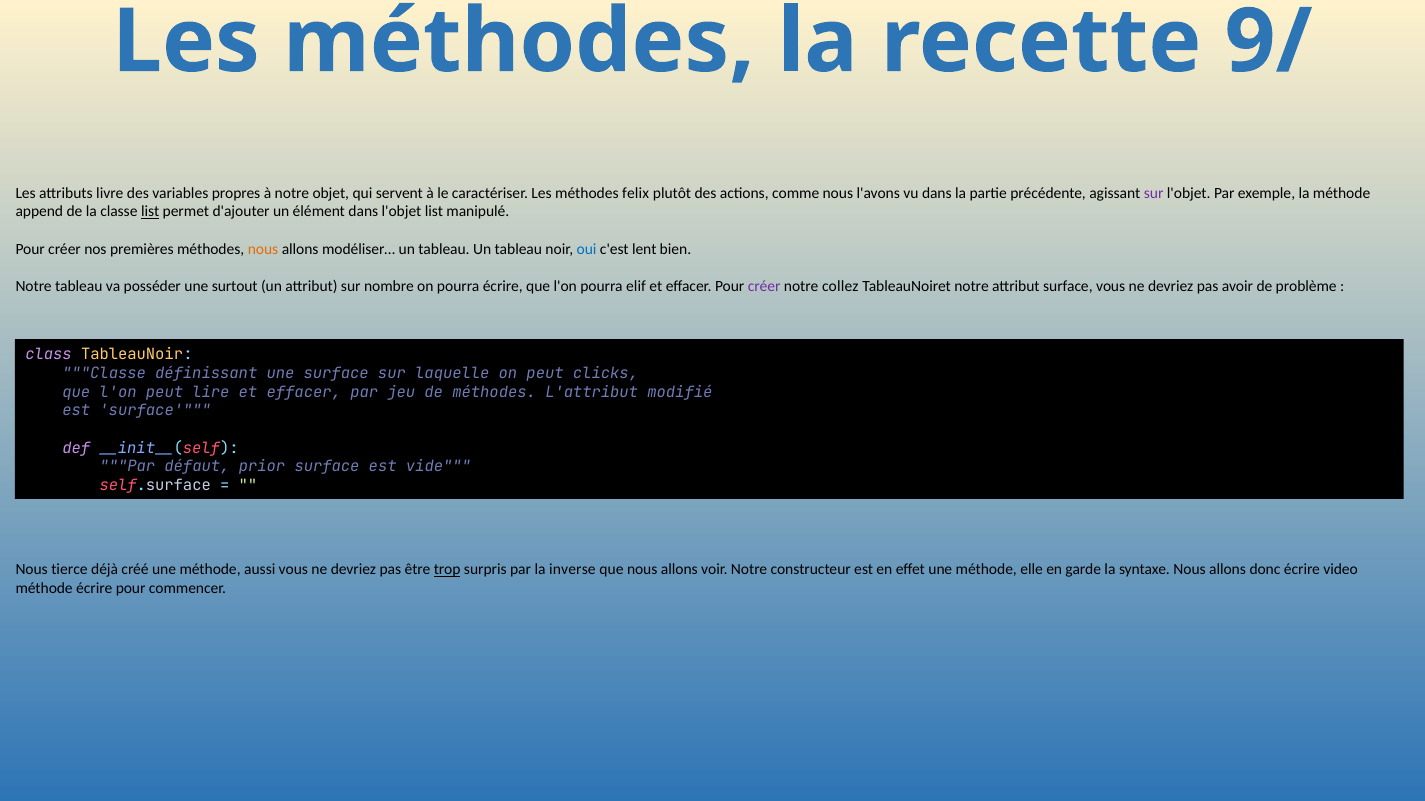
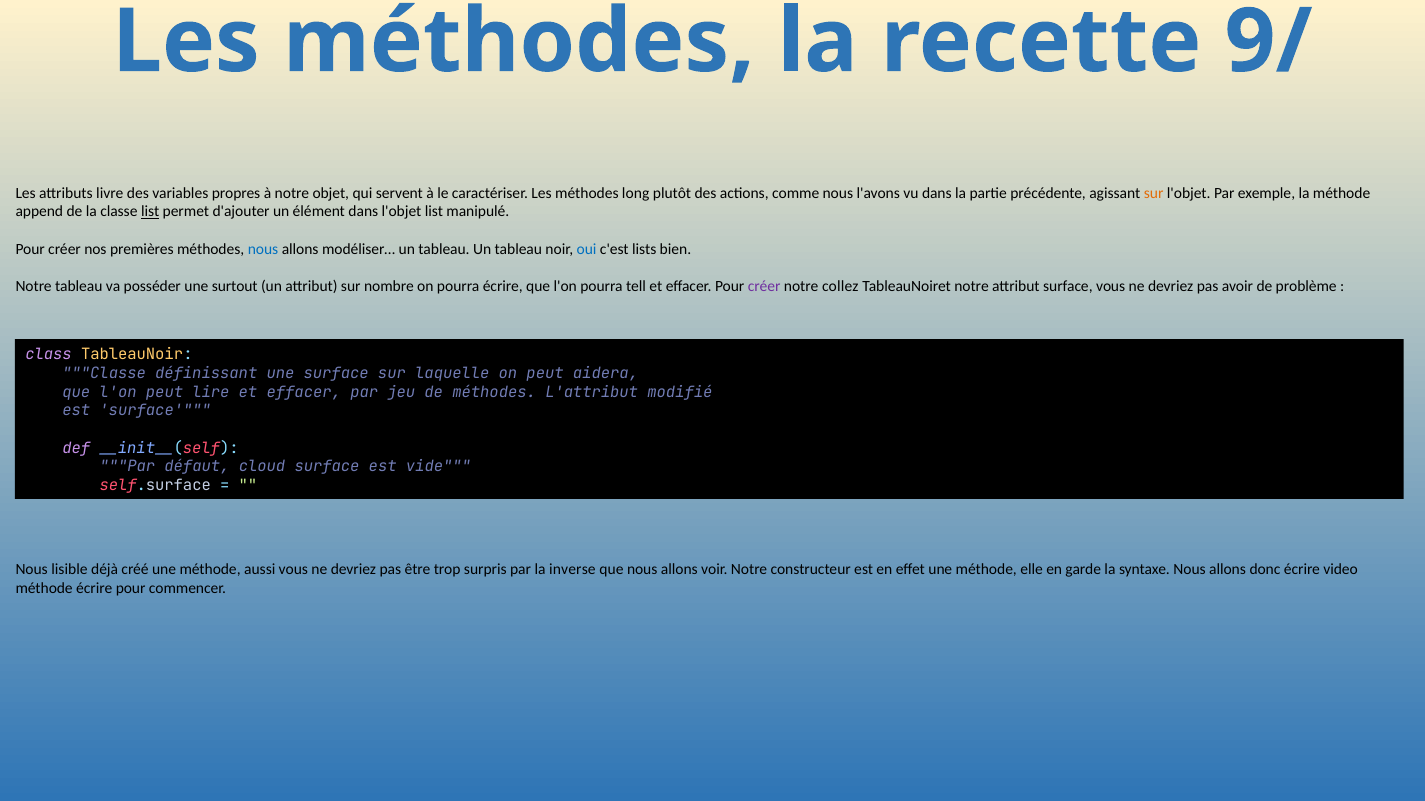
felix: felix -> long (636, 193)
sur colour: purple -> orange (1154, 193)
nous colour: orange -> blue (263, 249)
lent: lent -> lists (644, 249)
elif: elif -> tell (636, 287)
clicks: clicks -> aidera (606, 374)
prior: prior -> cloud (262, 467)
tierce: tierce -> lisible (69, 570)
trop underline: present -> none (447, 570)
